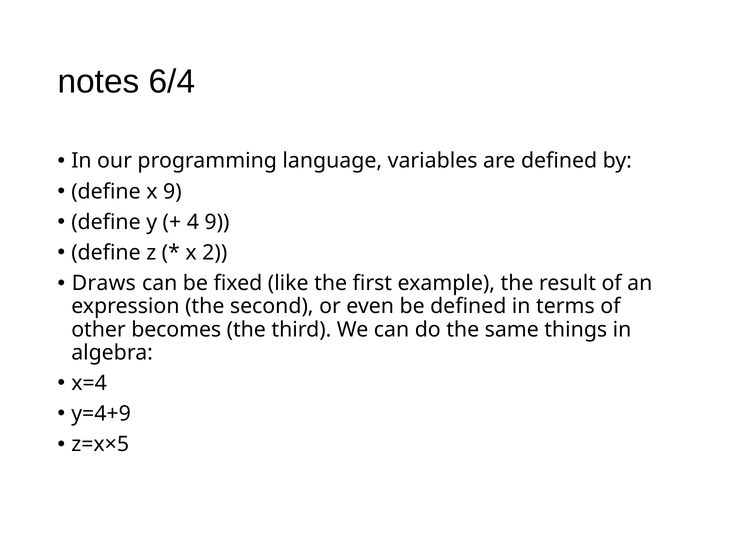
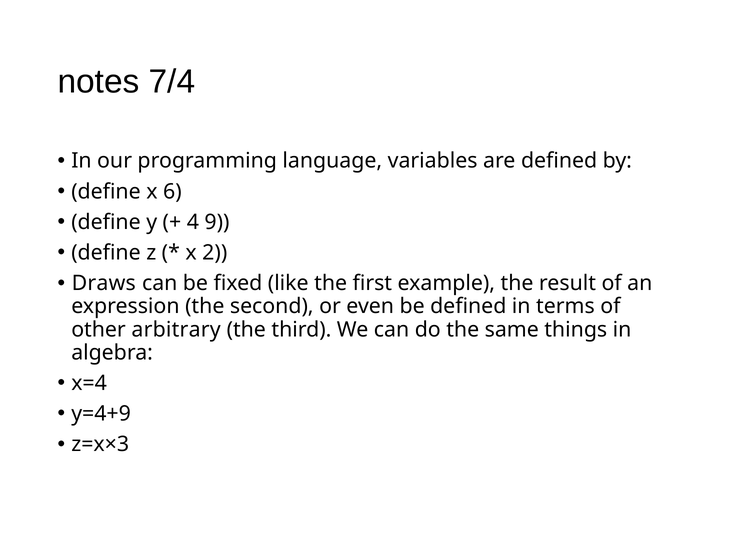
6/4: 6/4 -> 7/4 (172, 82)
x 9: 9 -> 6 (172, 192)
becomes: becomes -> arbitrary (176, 330)
z=x×5: z=x×5 -> z=x×3 (100, 445)
